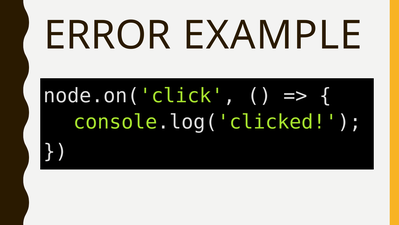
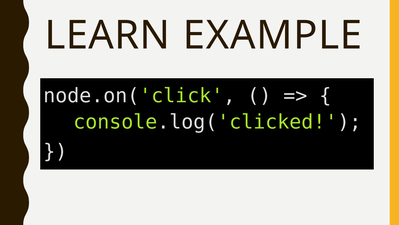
ERROR: ERROR -> LEARN (107, 35)
